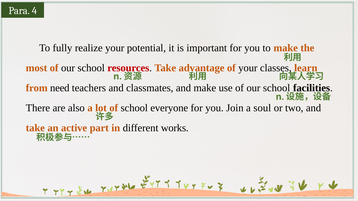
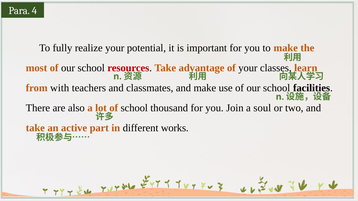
need: need -> with (60, 88)
everyone: everyone -> thousand (169, 108)
